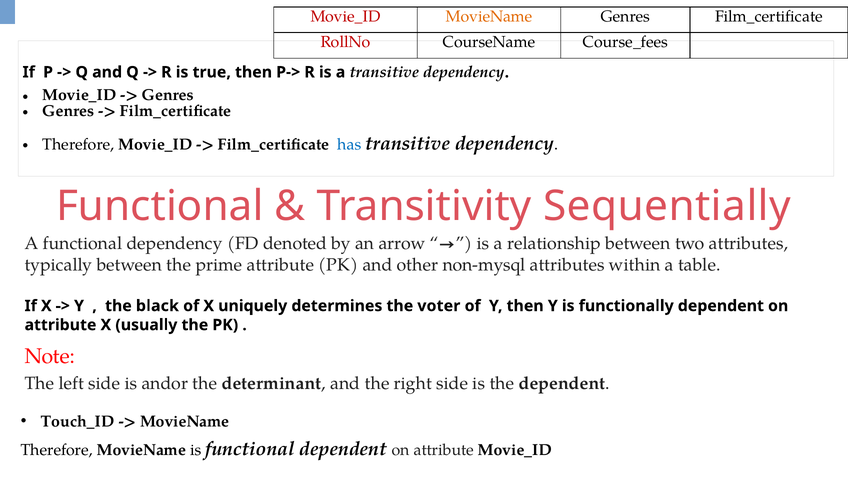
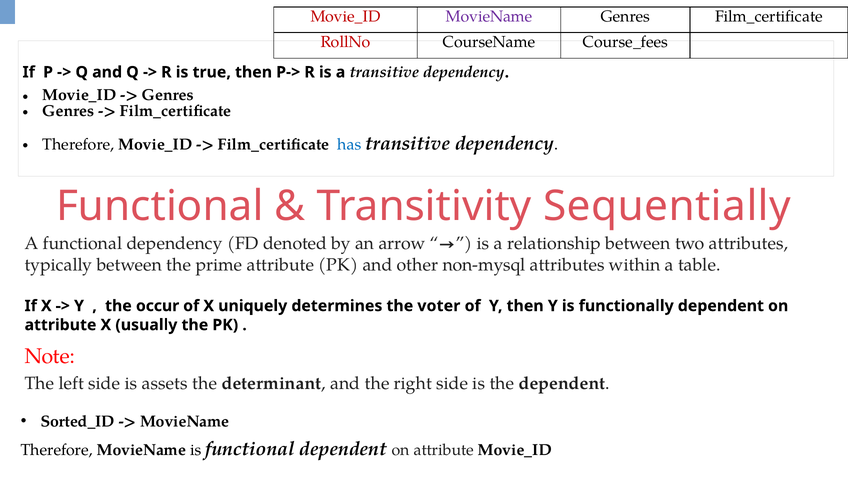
MovieName colour: orange -> purple (489, 16)
black: black -> occur (158, 306)
andor: andor -> assets (165, 383)
Touch_ID: Touch_ID -> Sorted_ID (78, 421)
